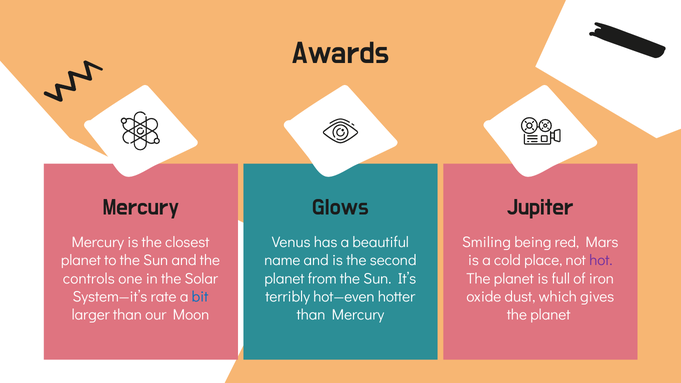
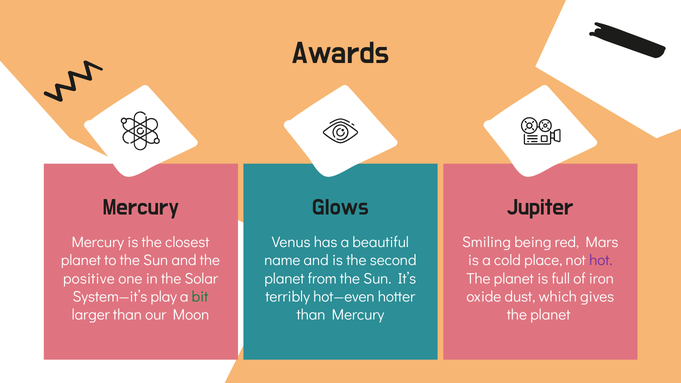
controls: controls -> positive (89, 279)
rate: rate -> play (164, 297)
bit colour: blue -> green (200, 297)
